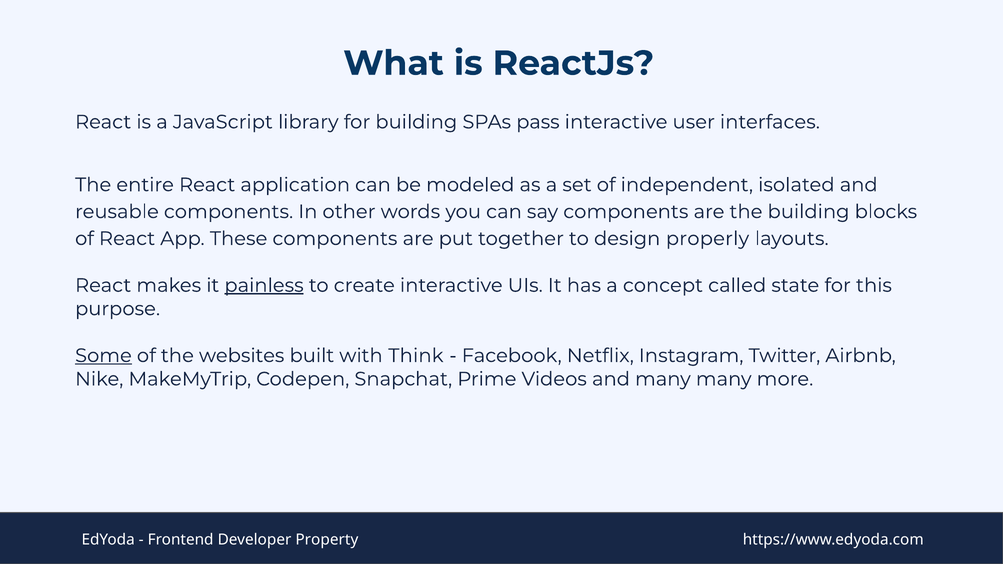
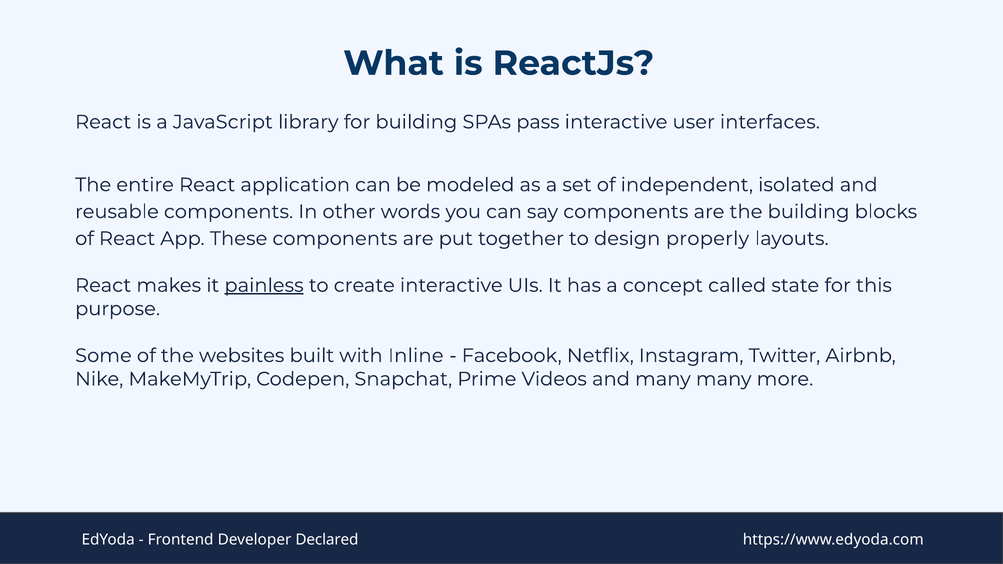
Some underline: present -> none (103, 356)
Think: Think -> Inline (416, 356)
Property: Property -> Declared (327, 540)
